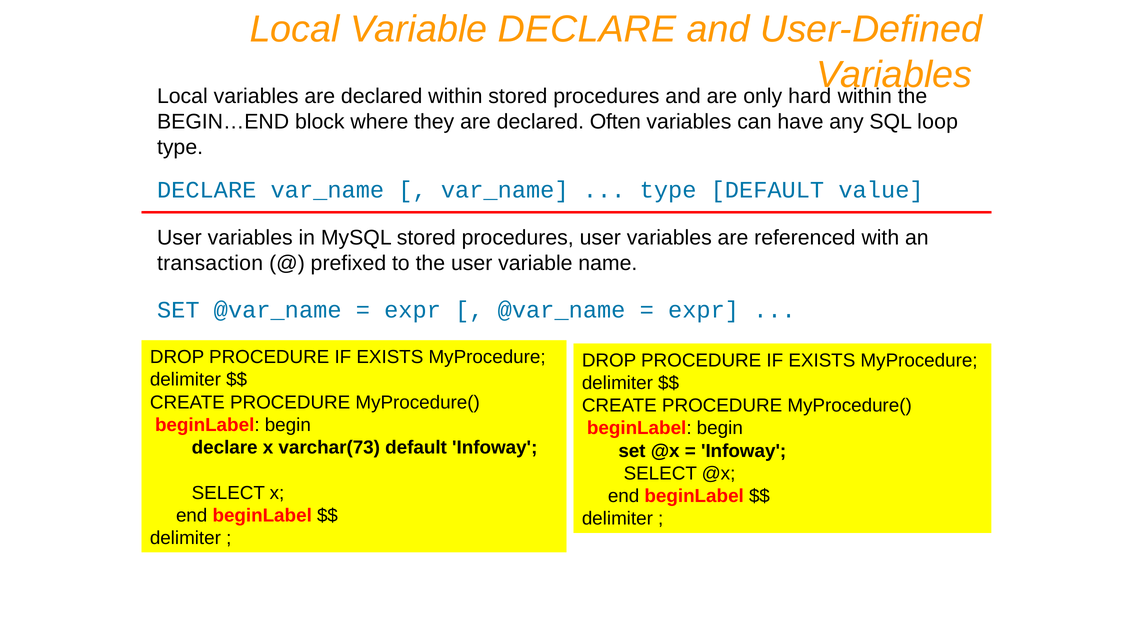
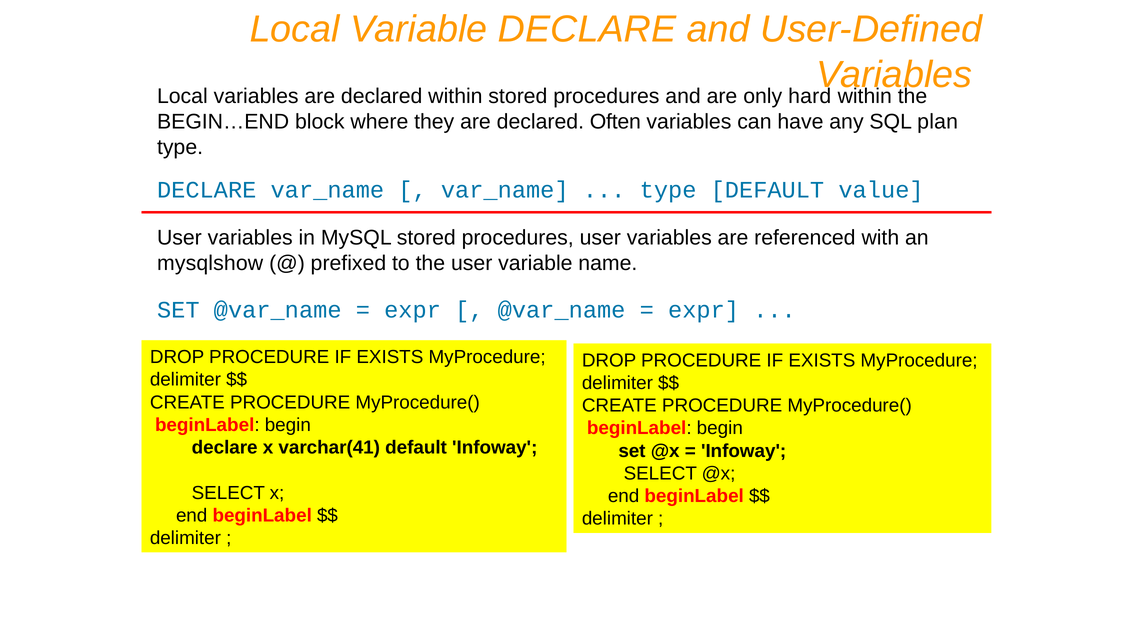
loop: loop -> plan (938, 122)
transaction: transaction -> mysqlshow (210, 263)
varchar(73: varchar(73 -> varchar(41 (329, 448)
